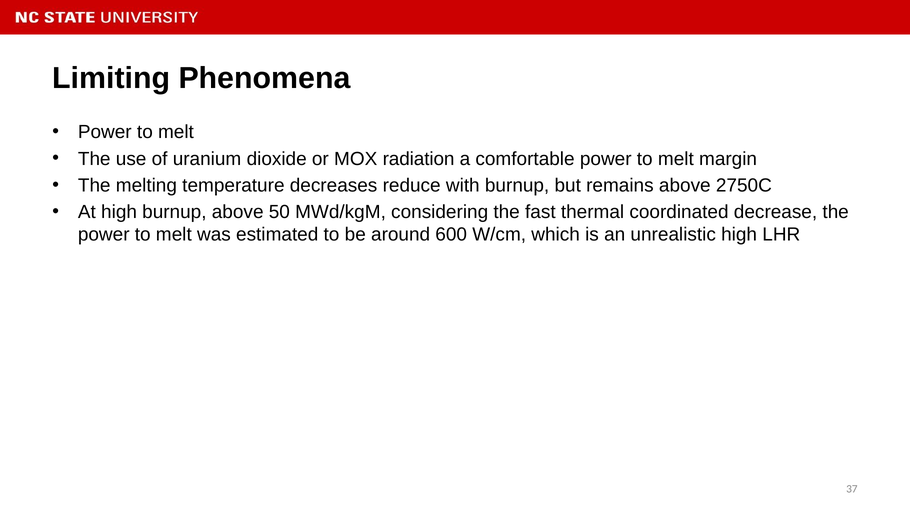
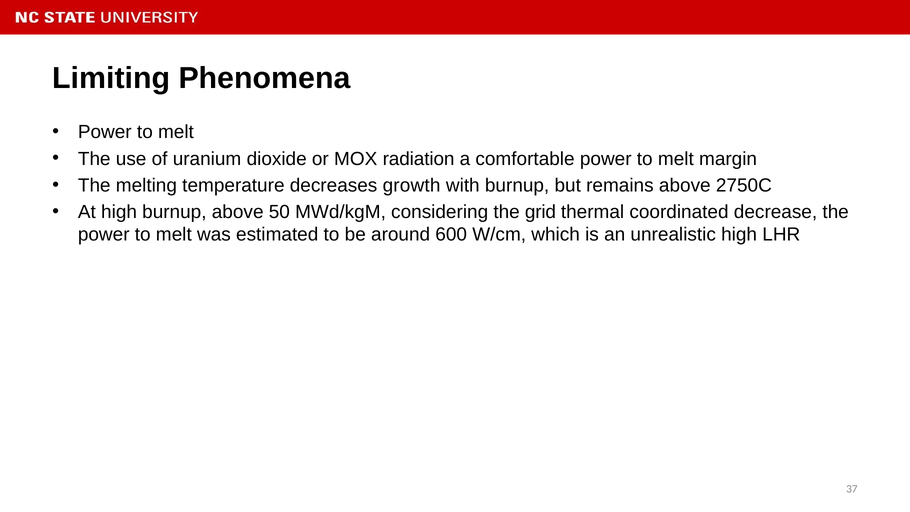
reduce: reduce -> growth (412, 185)
fast: fast -> grid (540, 212)
